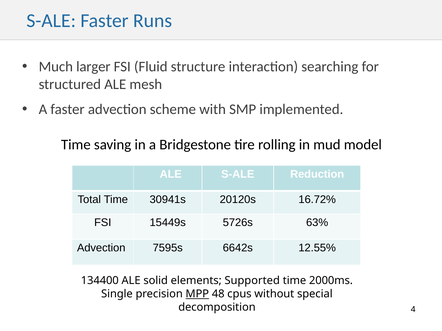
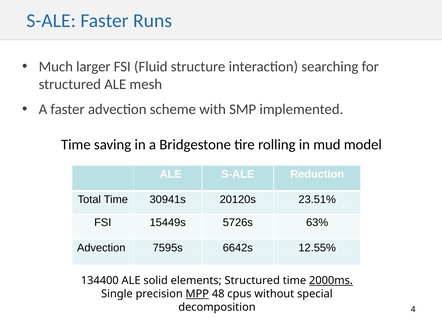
16.72%: 16.72% -> 23.51% (317, 200)
elements Supported: Supported -> Structured (252, 281)
2000ms underline: none -> present (331, 281)
